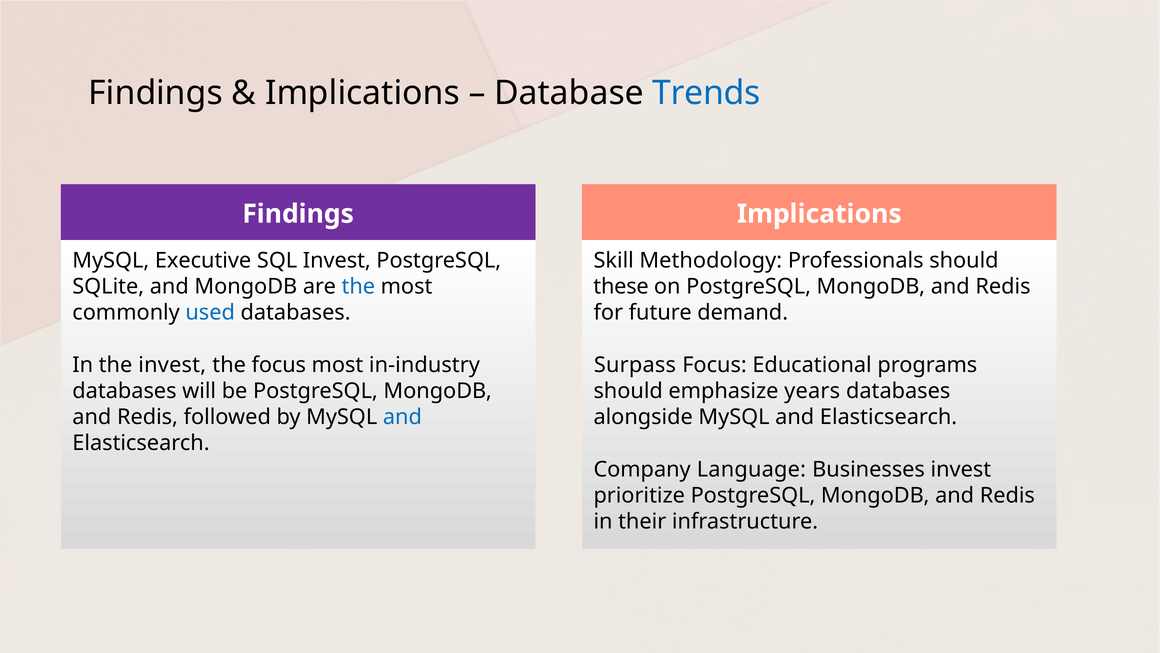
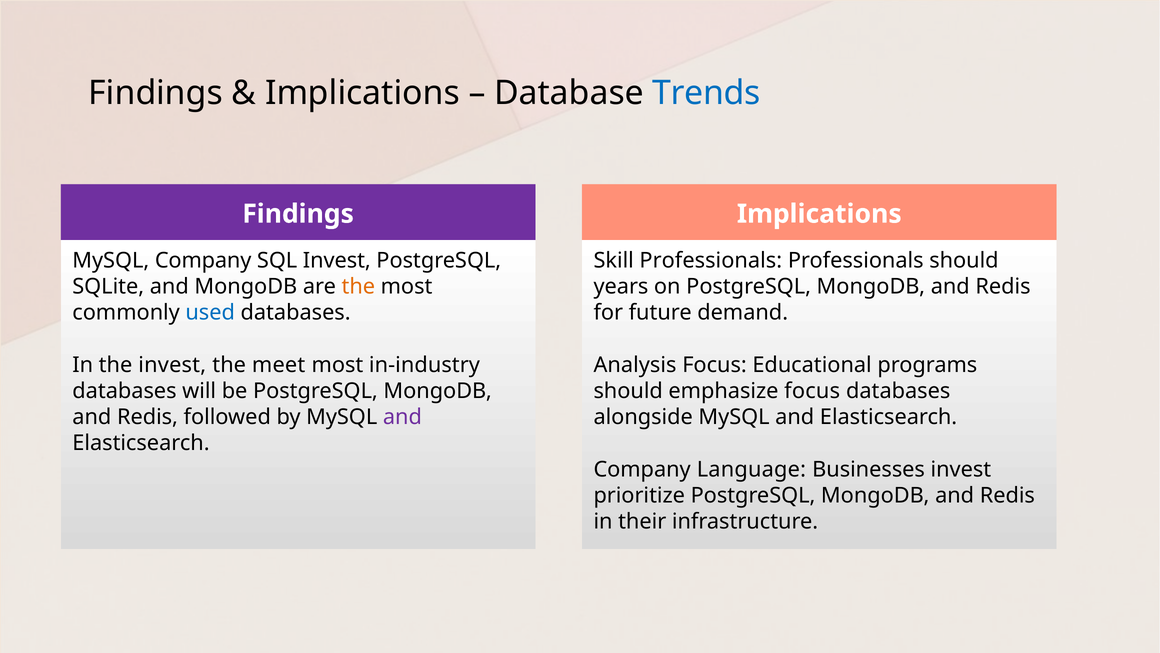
MySQL Executive: Executive -> Company (203, 260)
Skill Methodology: Methodology -> Professionals (711, 260)
the colour: blue -> orange (358, 286)
these: these -> years (621, 286)
the focus: focus -> meet (279, 365)
Surpass: Surpass -> Analysis (635, 365)
emphasize years: years -> focus (812, 391)
and colour: blue -> purple (402, 417)
